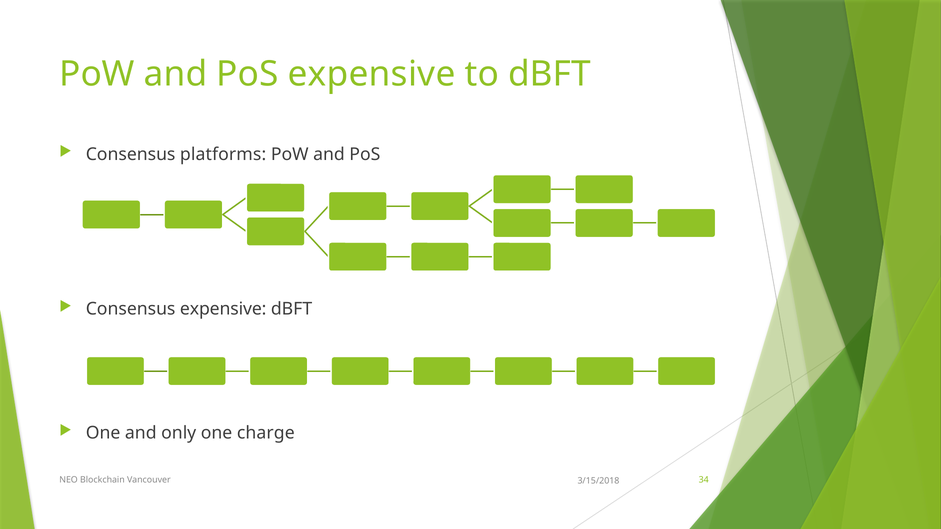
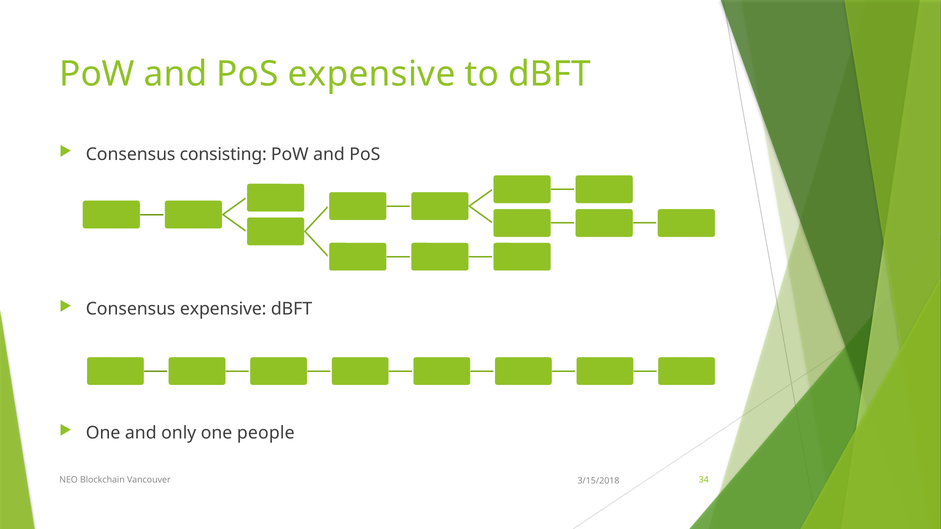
platforms: platforms -> consisting (223, 154)
charge: charge -> people (266, 433)
